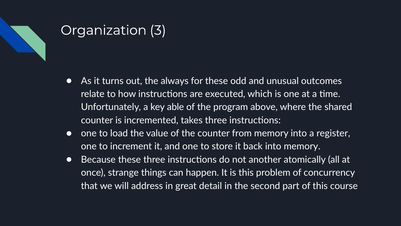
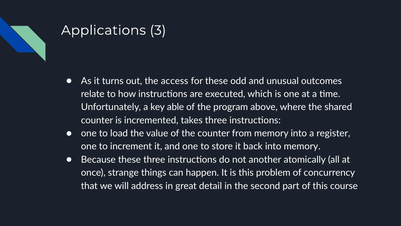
Organization: Organization -> Applications (104, 30)
always: always -> access (175, 81)
